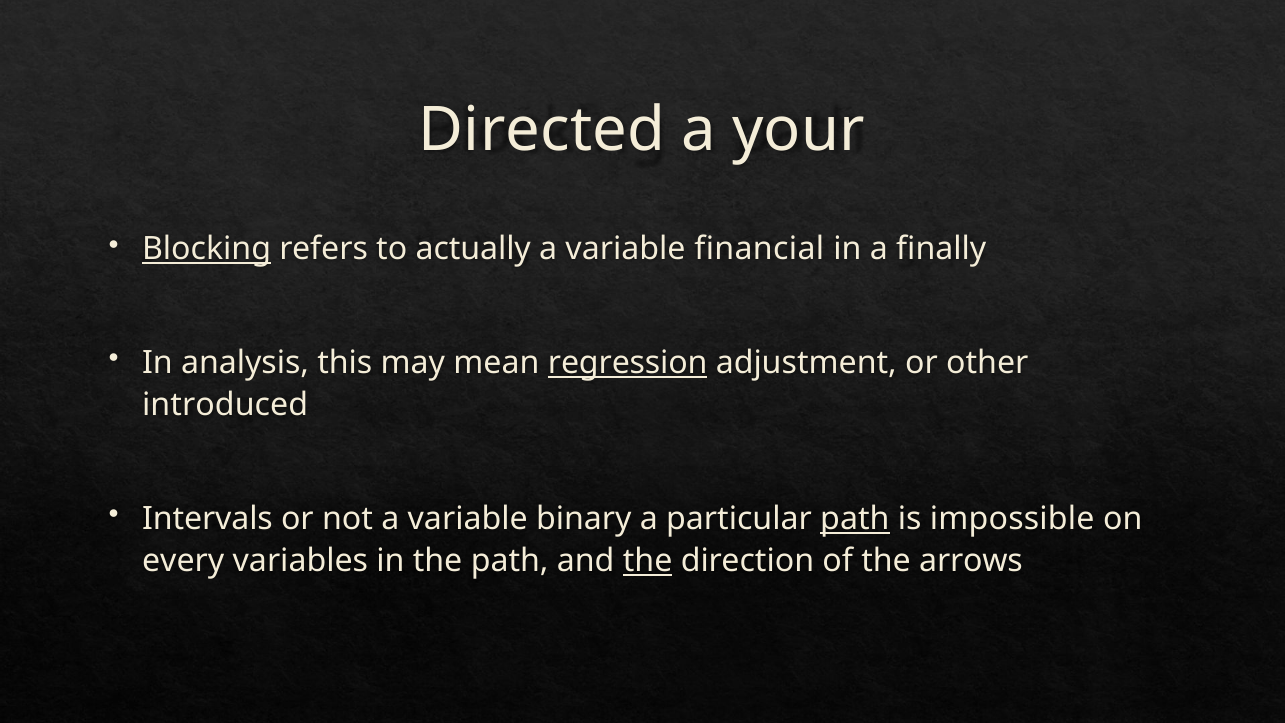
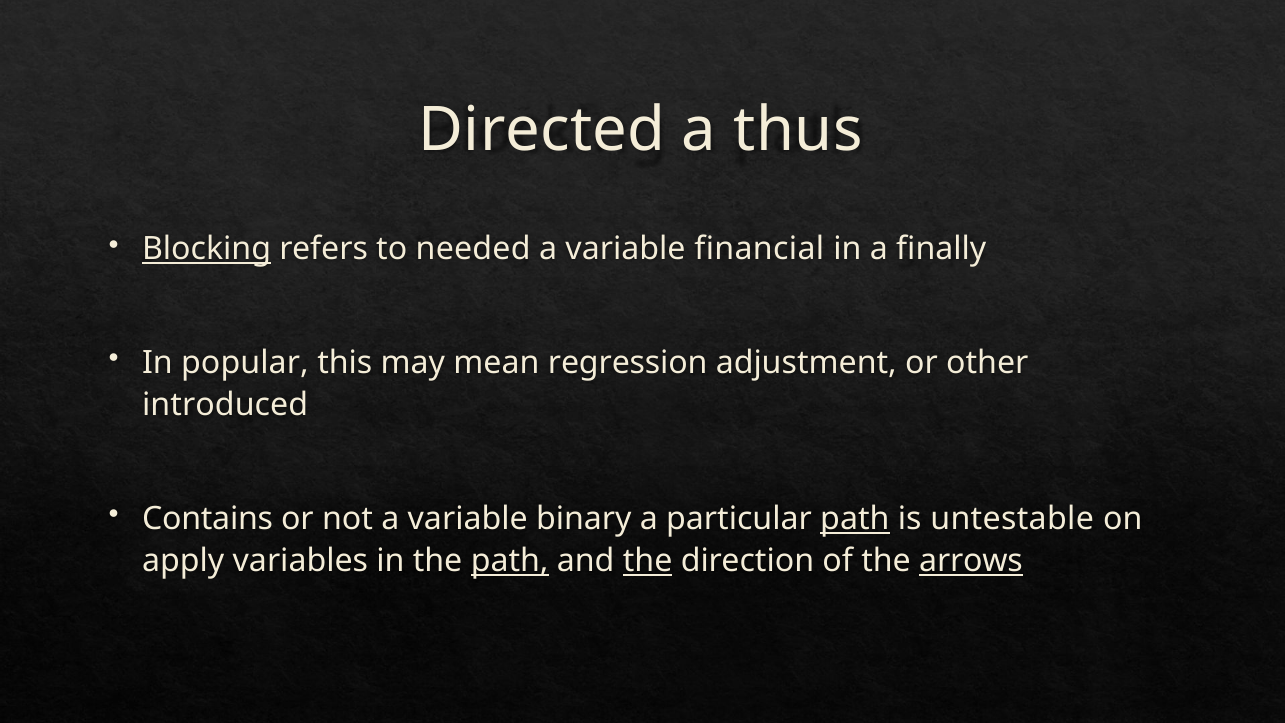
your: your -> thus (798, 130)
actually: actually -> needed (473, 249)
analysis: analysis -> popular (245, 363)
regression underline: present -> none (628, 363)
Intervals: Intervals -> Contains (208, 519)
impossible: impossible -> untestable (1012, 519)
every: every -> apply (183, 561)
path underline: none -> present (510, 561)
arrows underline: none -> present (971, 561)
